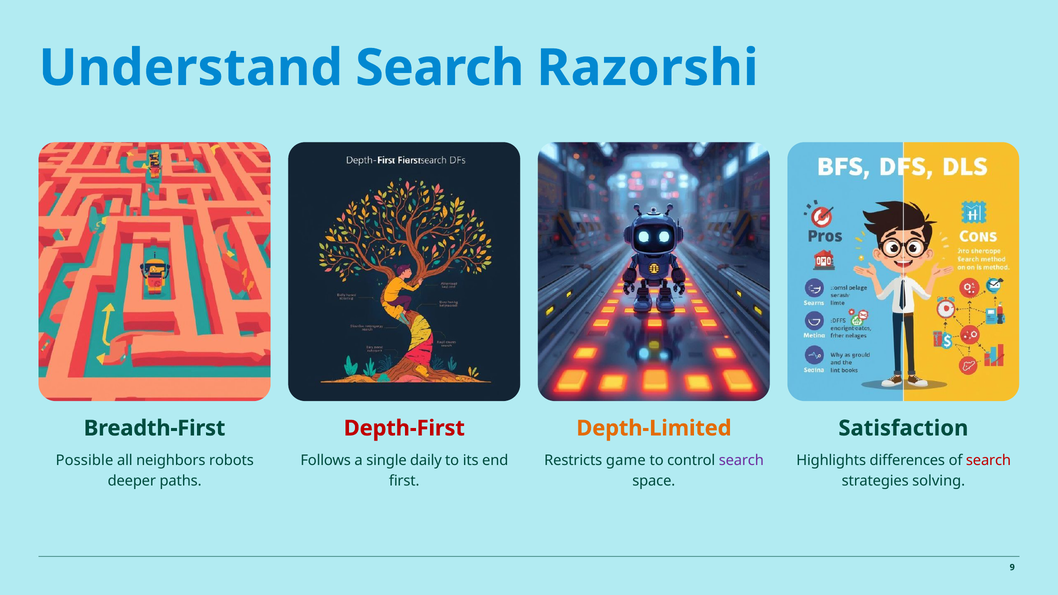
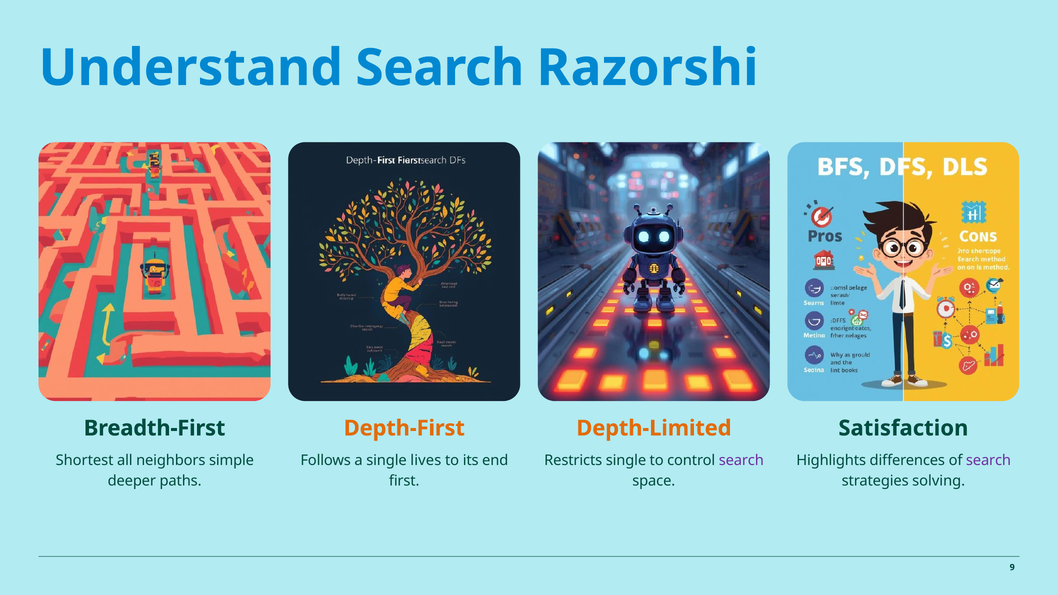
Depth-First colour: red -> orange (404, 428)
Possible: Possible -> Shortest (85, 460)
robots: robots -> simple (231, 460)
daily: daily -> lives (426, 460)
Restricts game: game -> single (626, 460)
search colour: red -> purple (988, 460)
